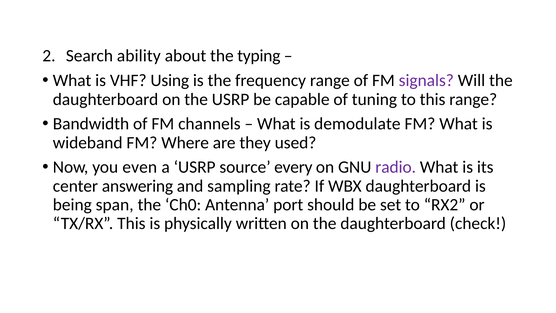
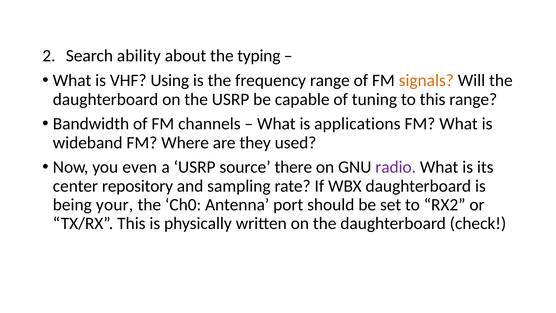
signals colour: purple -> orange (426, 80)
demodulate: demodulate -> applications (357, 124)
every: every -> there (293, 167)
answering: answering -> repository (137, 186)
span: span -> your (115, 205)
